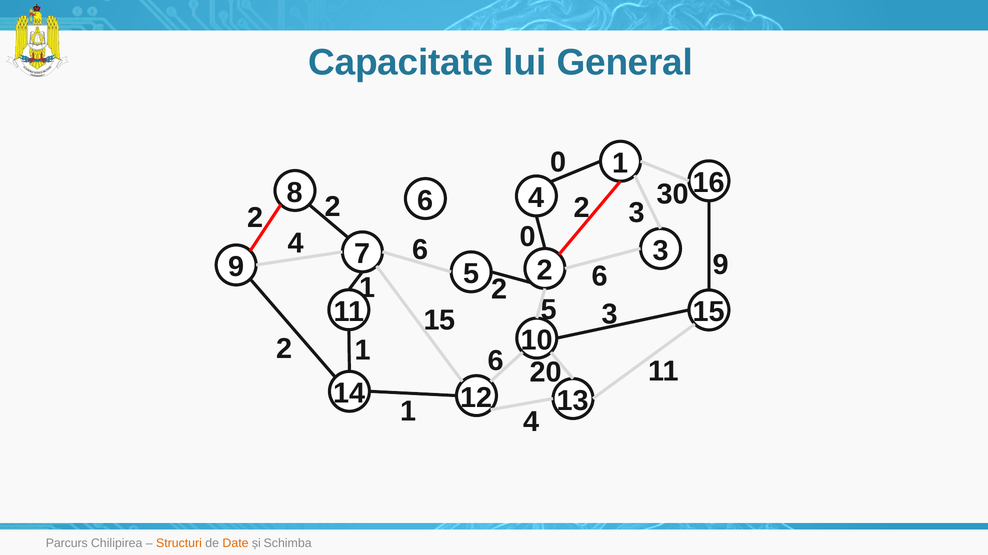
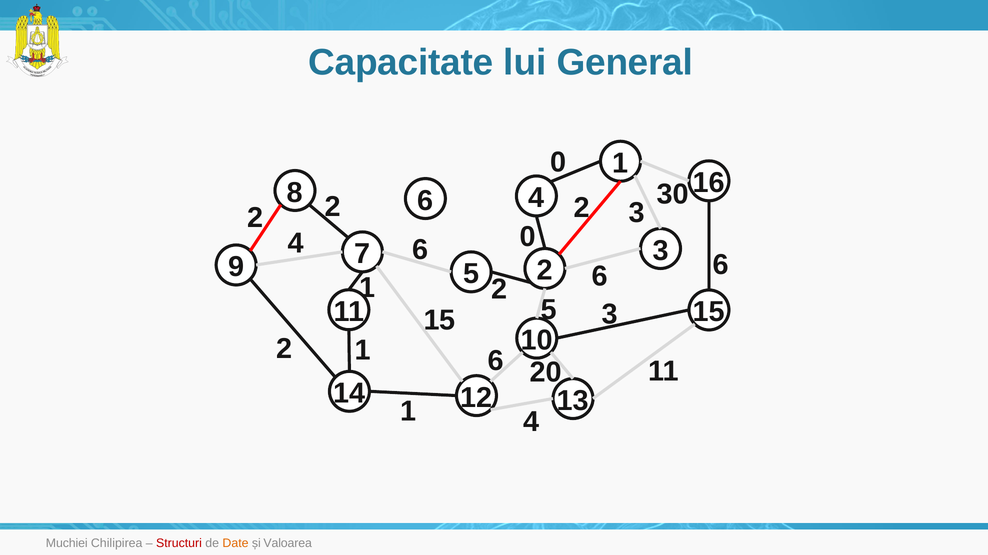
9: 9 -> 6 (721, 265)
Parcurs: Parcurs -> Muchiei (67, 544)
Structuri colour: orange -> red (179, 544)
Schimba: Schimba -> Valoarea (288, 544)
